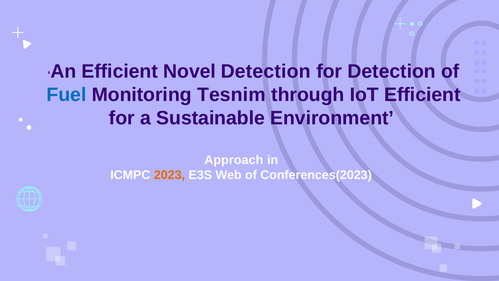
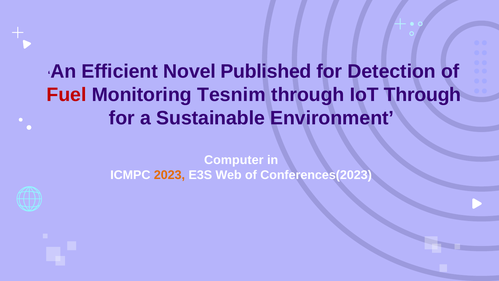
Novel Detection: Detection -> Published (266, 71)
Fuel colour: blue -> red (66, 95)
IoT Efficient: Efficient -> Through (422, 95)
Approach: Approach -> Computer (234, 160)
